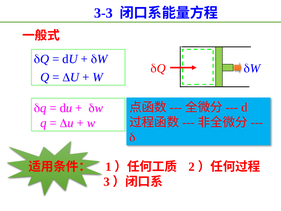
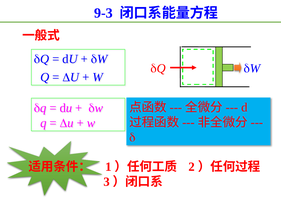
3-3: 3-3 -> 9-3 (103, 13)
